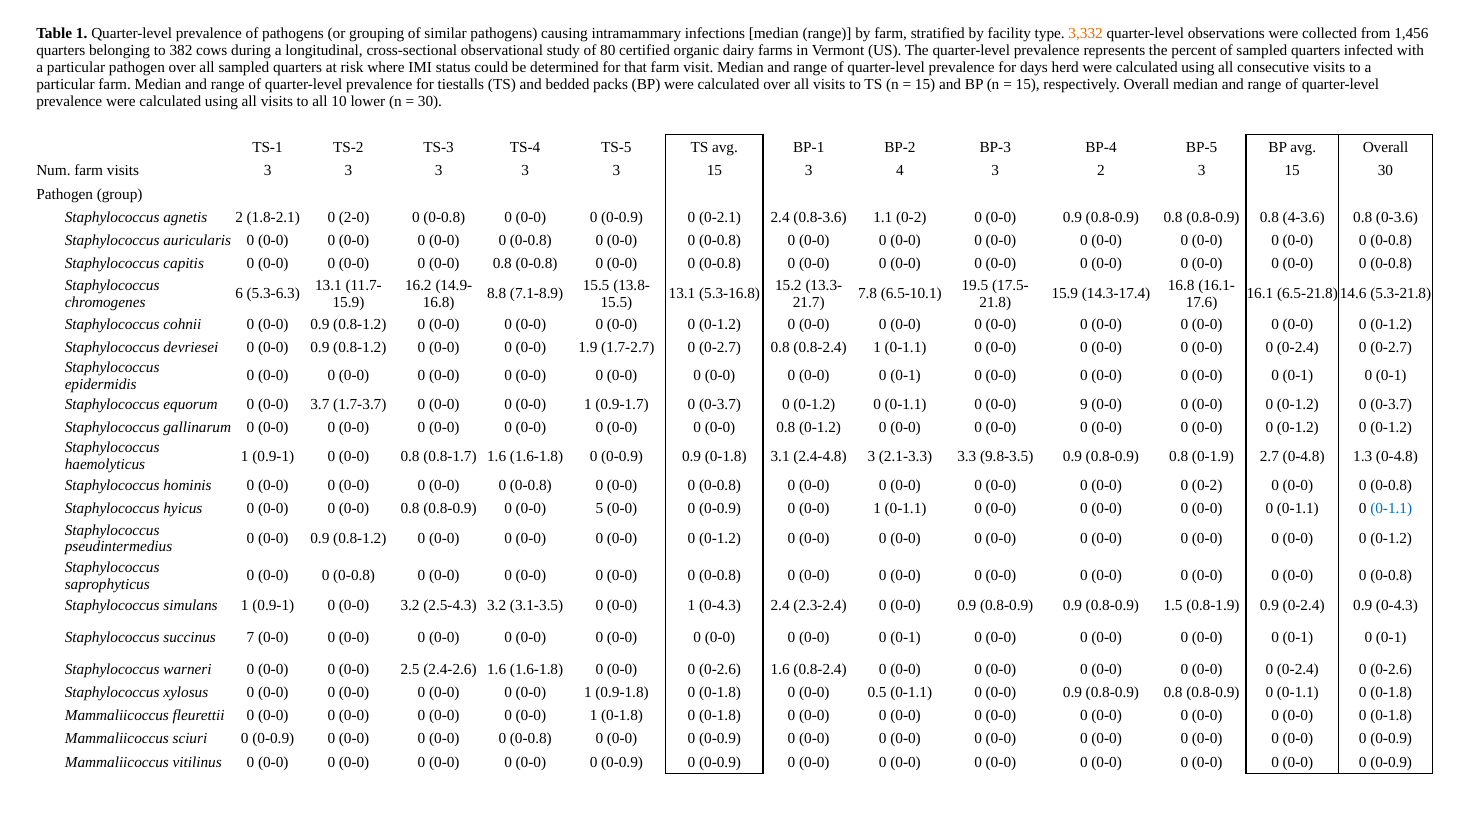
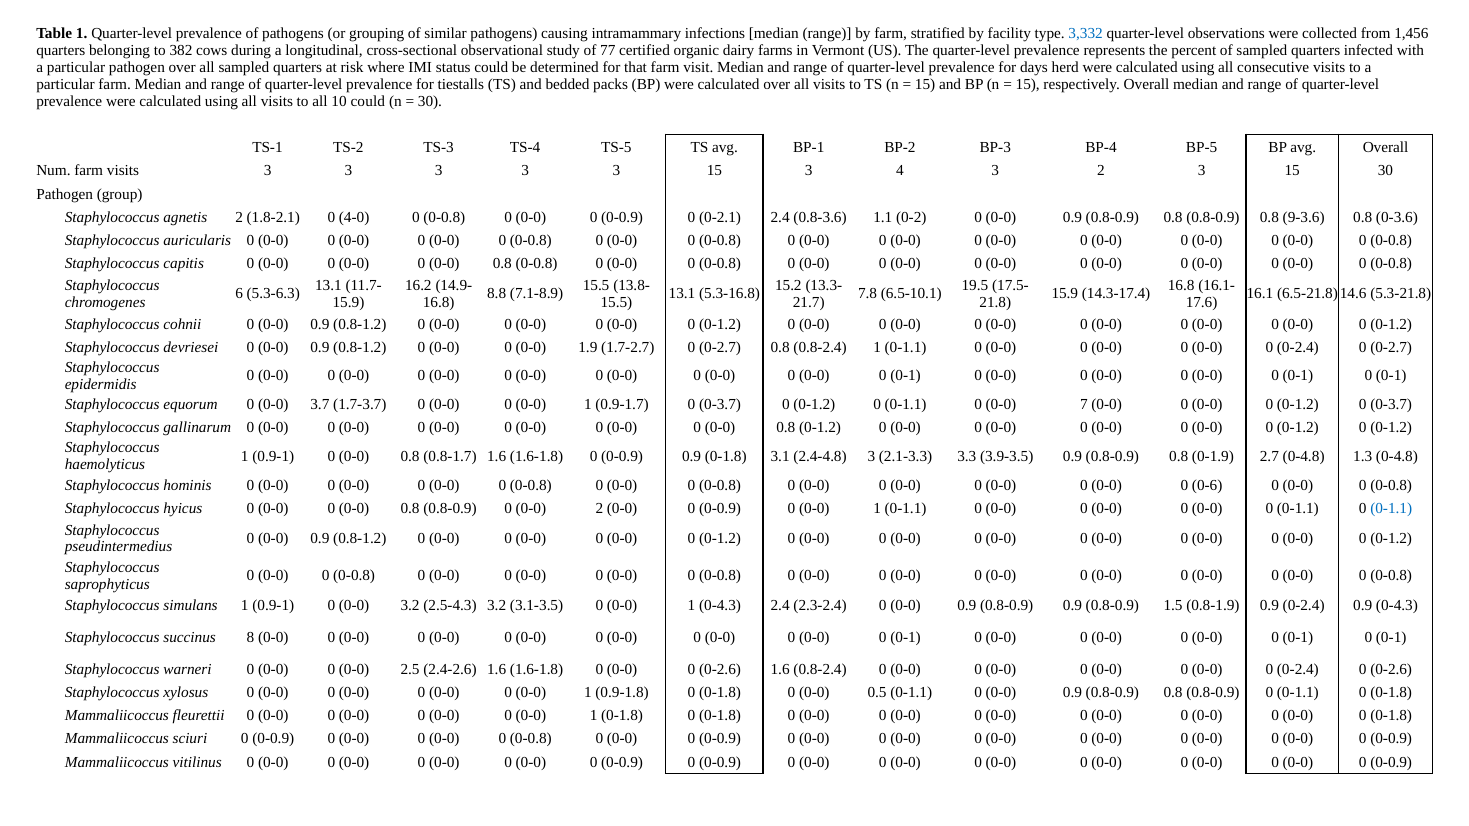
3,332 colour: orange -> blue (1086, 34)
80: 80 -> 77 (608, 51)
10 lower: lower -> could (368, 101)
2-0: 2-0 -> 4-0 (354, 217)
4-3.6: 4-3.6 -> 9-3.6 (1304, 217)
9: 9 -> 7 (1084, 405)
9.8-3.5: 9.8-3.5 -> 3.9-3.5 (1007, 457)
0 0-2: 0-2 -> 0-6 (1207, 485)
0-0 5: 5 -> 2 (599, 508)
7: 7 -> 8 (251, 638)
